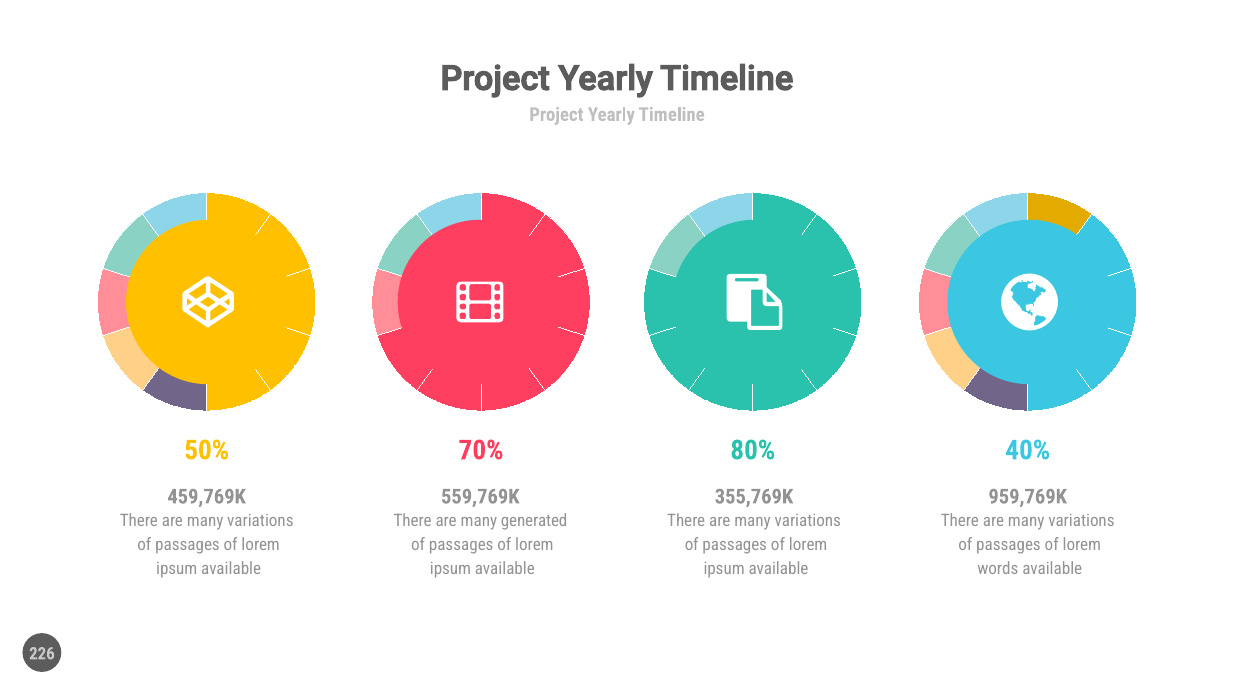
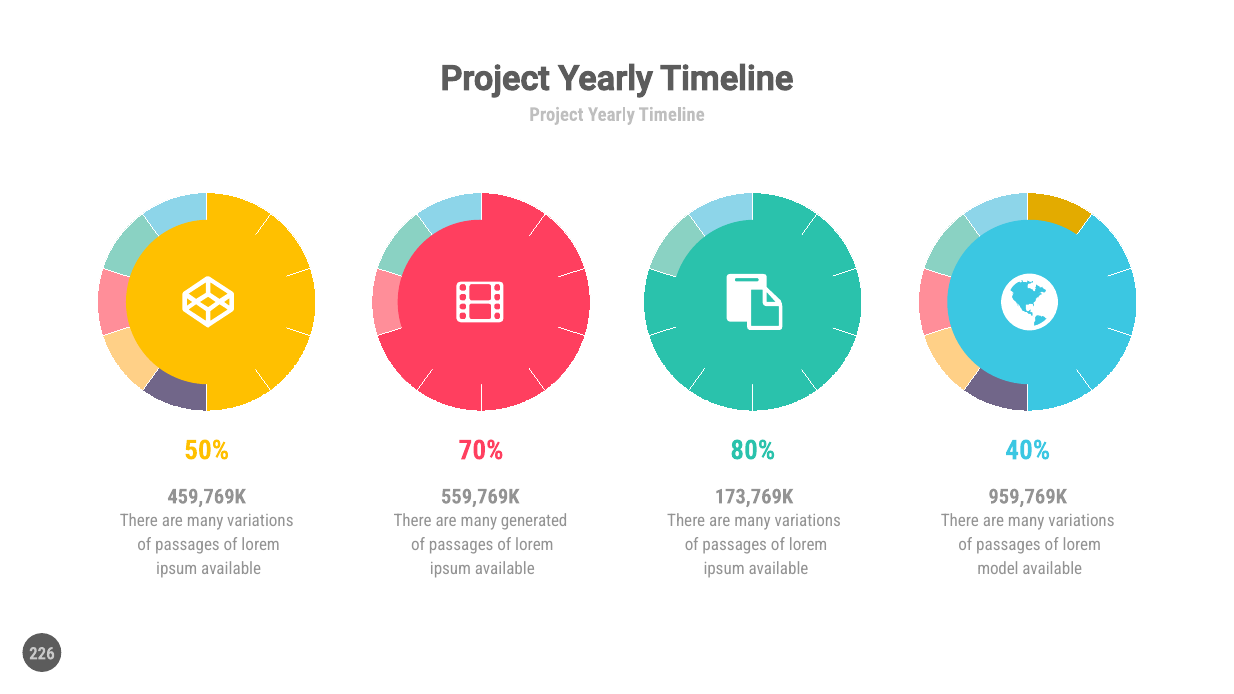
355,769K: 355,769K -> 173,769K (754, 497)
words: words -> model (998, 569)
